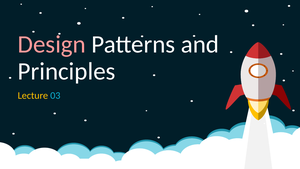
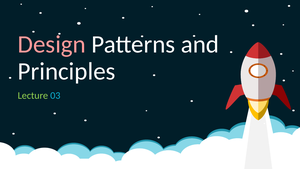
Lecture colour: yellow -> light green (33, 95)
